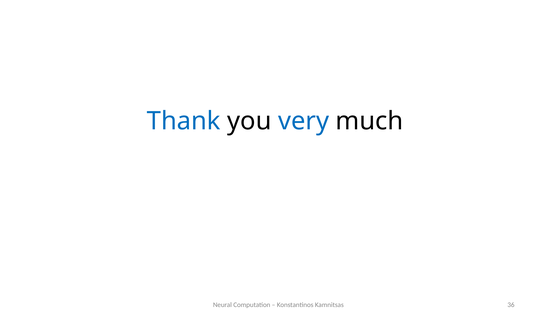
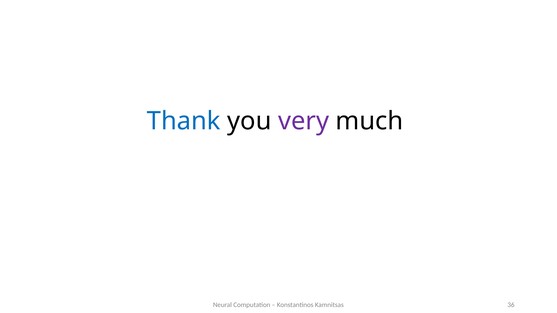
very colour: blue -> purple (304, 121)
